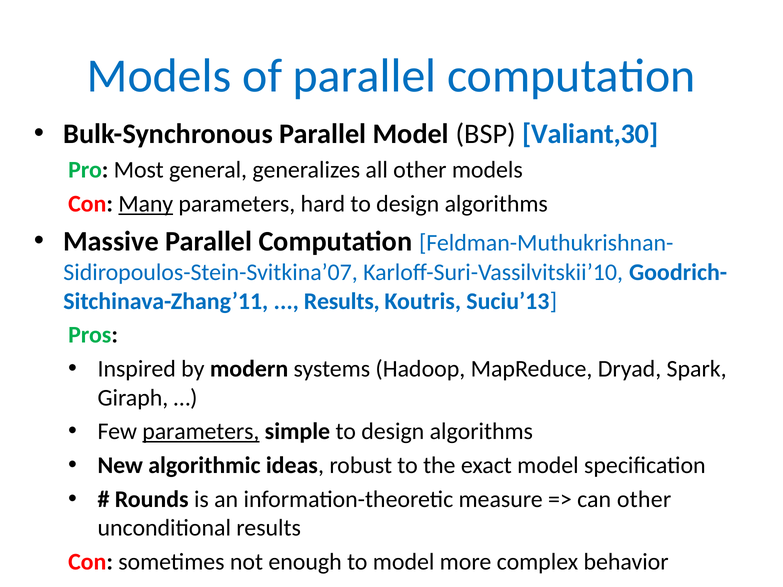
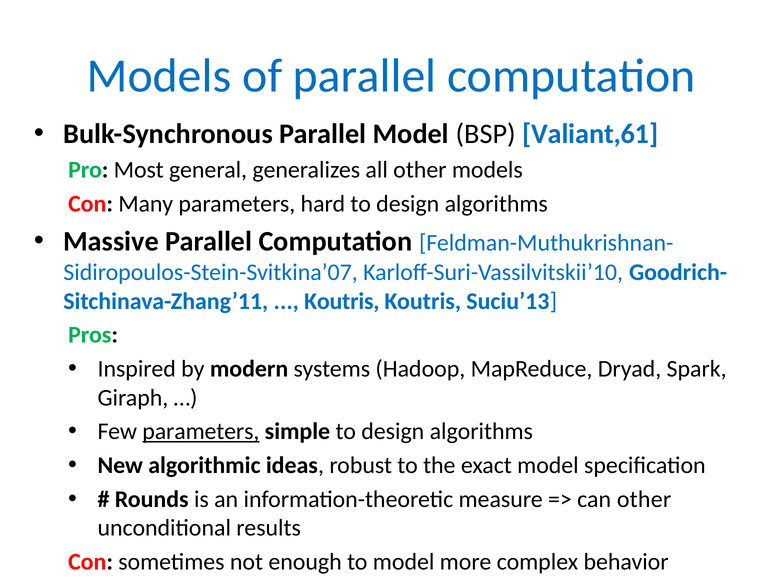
Valiant,30: Valiant,30 -> Valiant,61 (590, 134)
Many underline: present -> none (146, 204)
Results: Results -> Koutris (342, 301)
